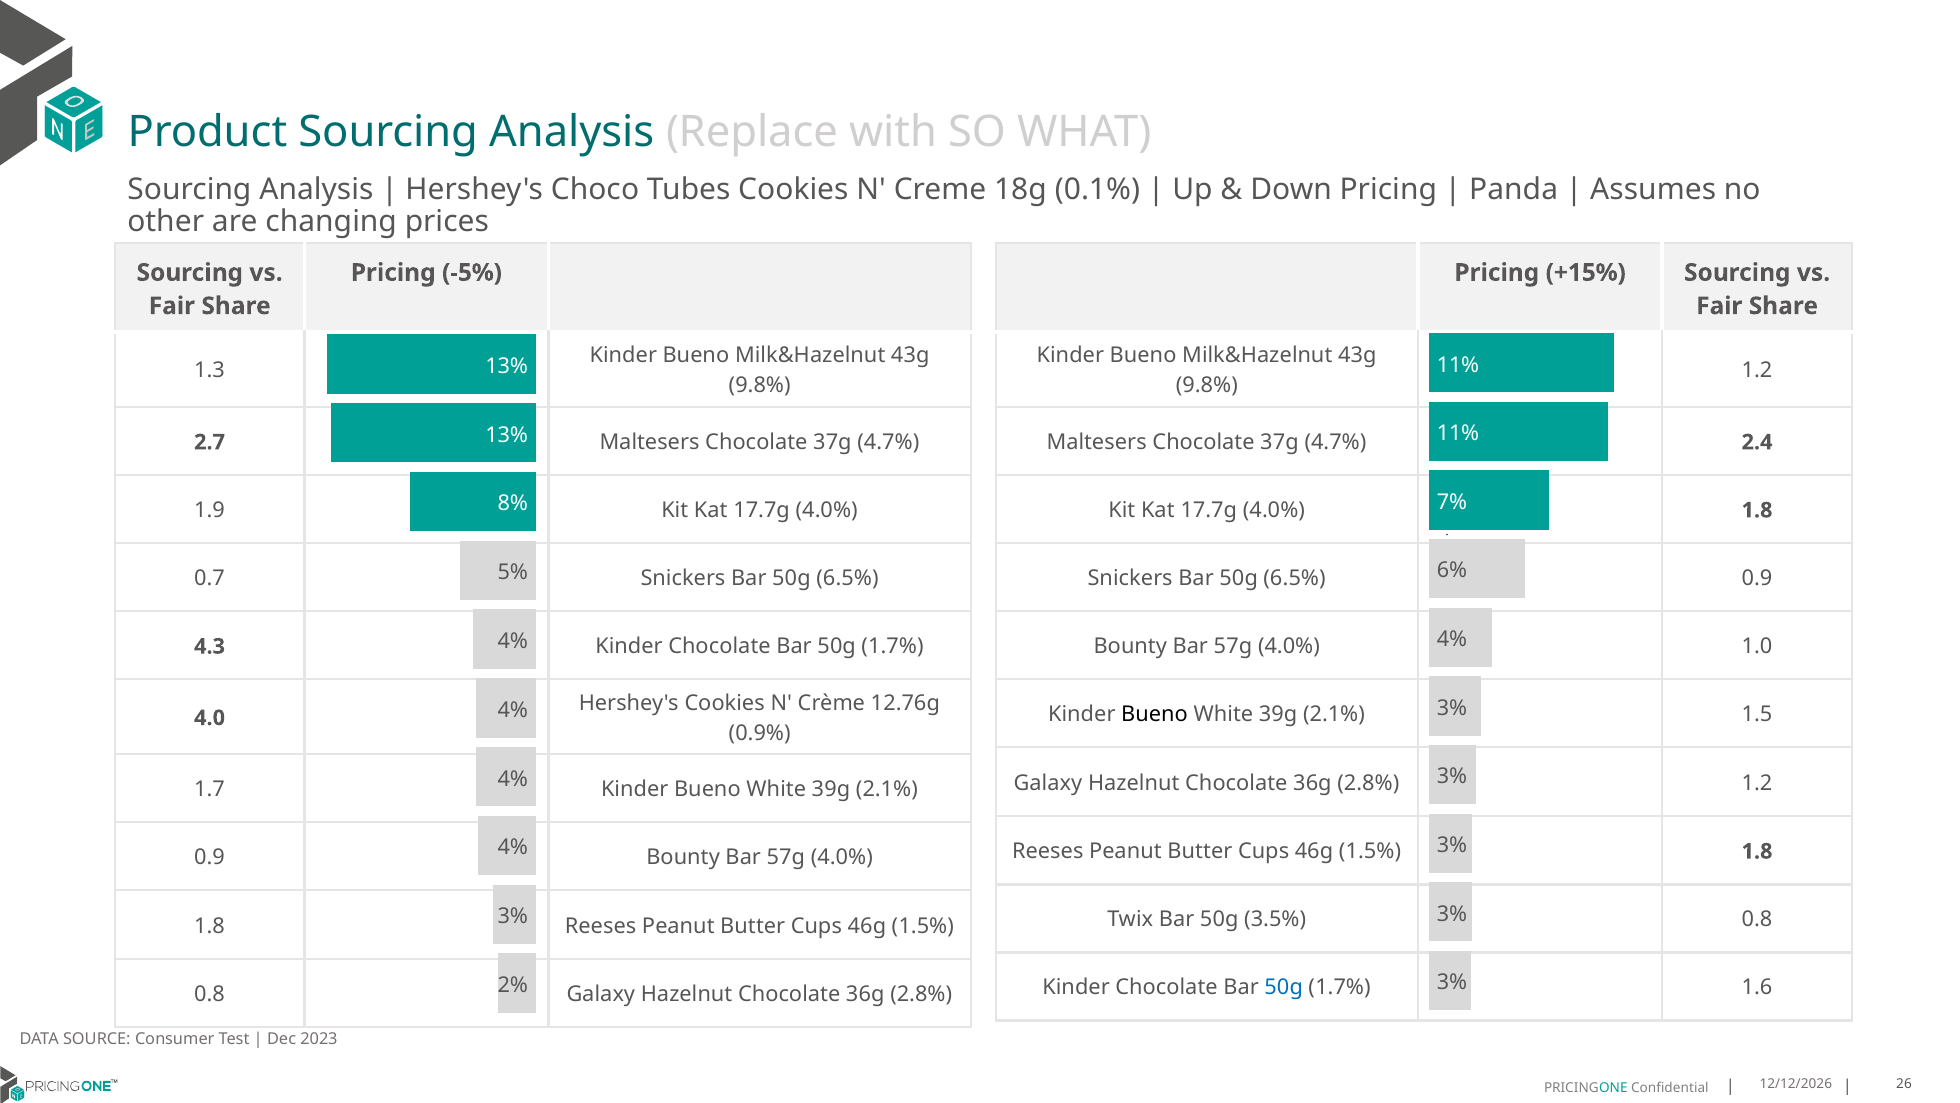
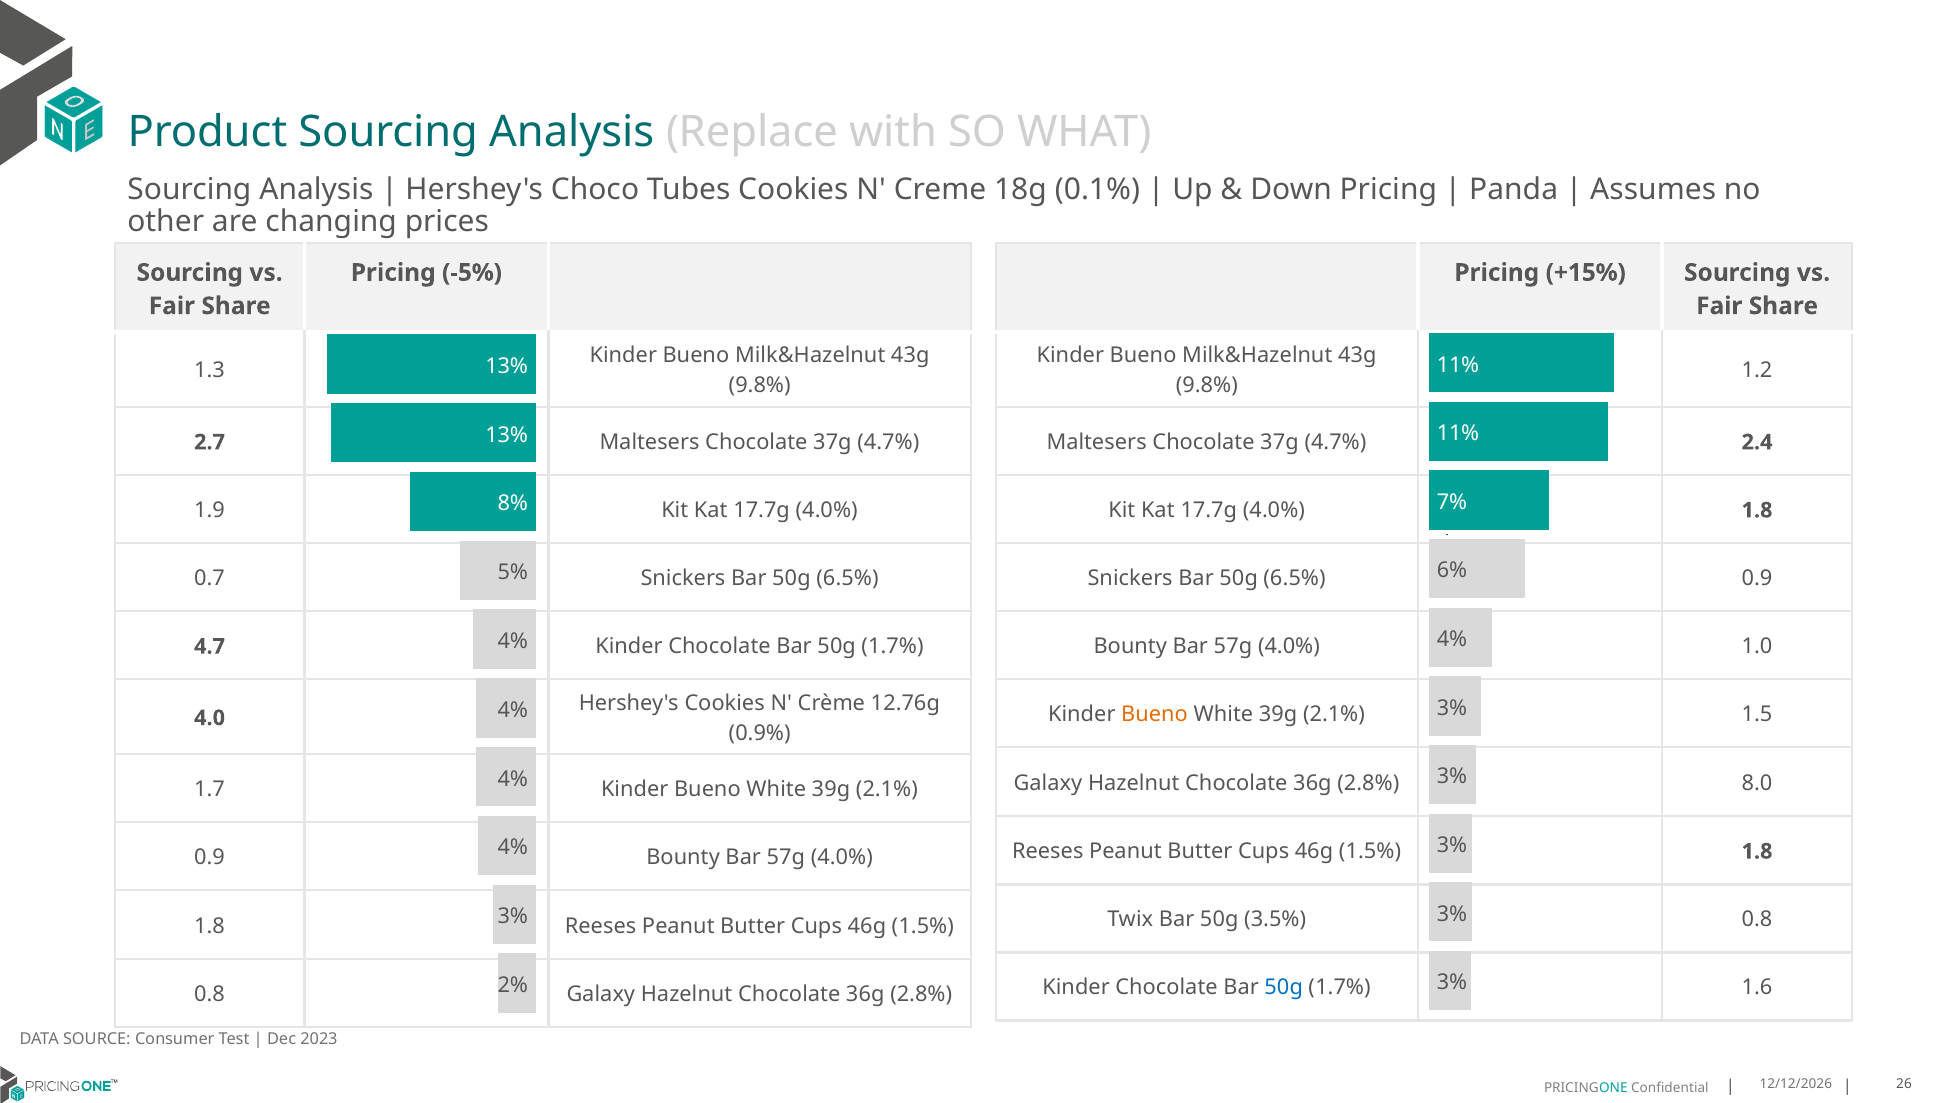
4.3: 4.3 -> 4.7 (210, 646)
Bueno colour: black -> orange (1154, 714)
2.8% 1.2: 1.2 -> 8.0 (1757, 783)
